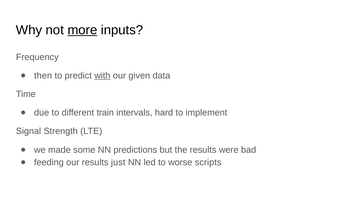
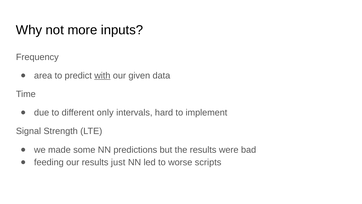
more underline: present -> none (82, 30)
then: then -> area (43, 75)
train: train -> only (105, 112)
